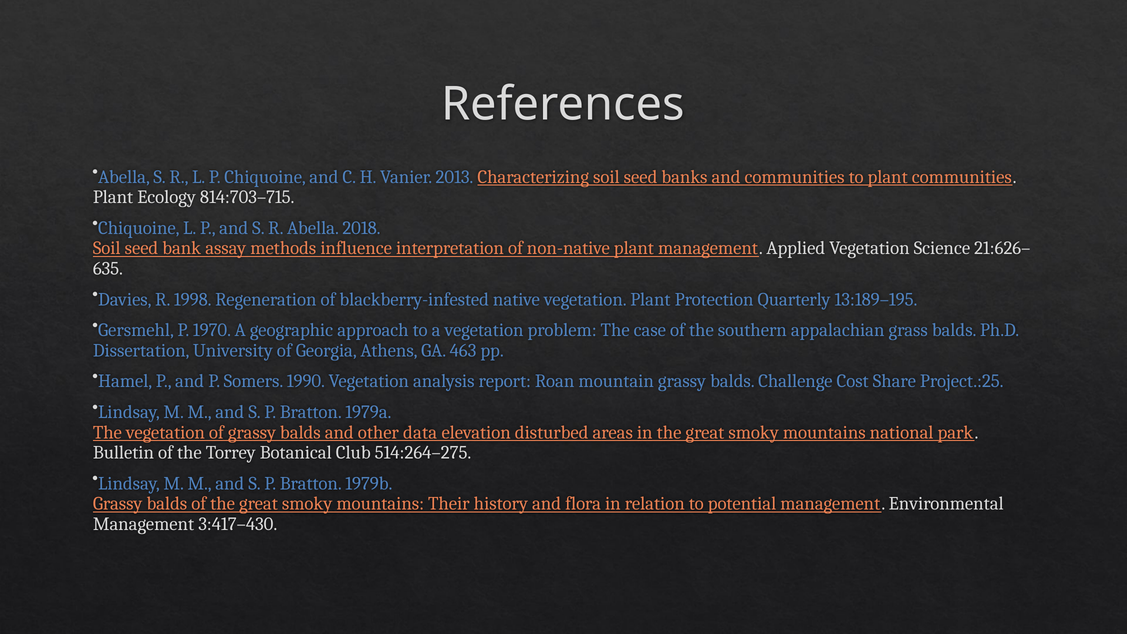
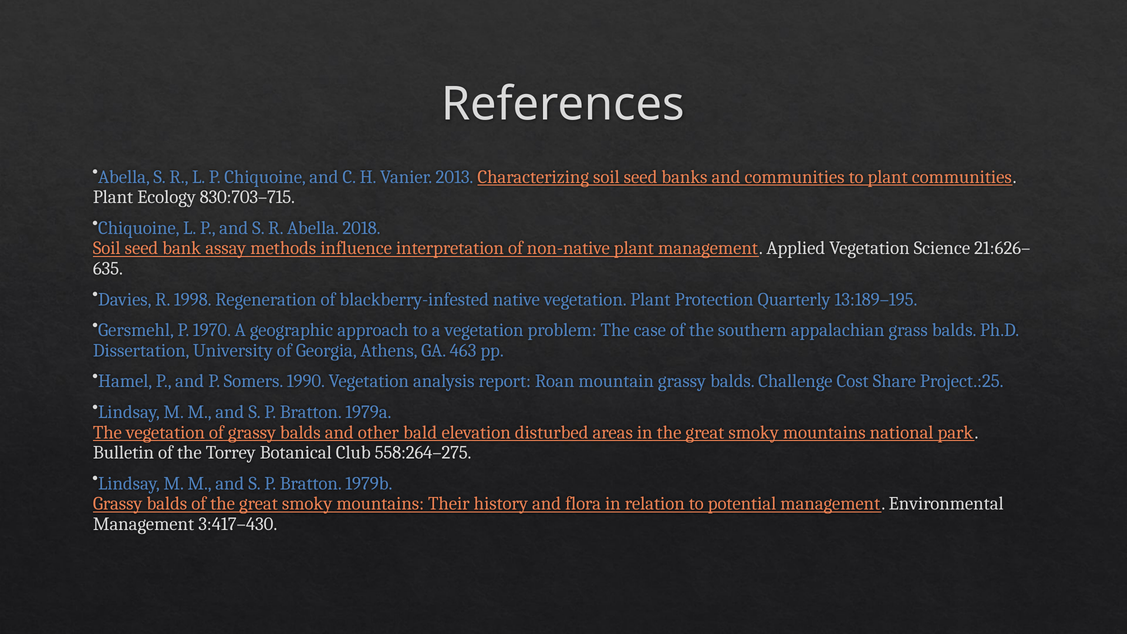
814:703–715: 814:703–715 -> 830:703–715 (247, 197)
data: data -> bald (420, 432)
514:264–275: 514:264–275 -> 558:264–275 (423, 453)
